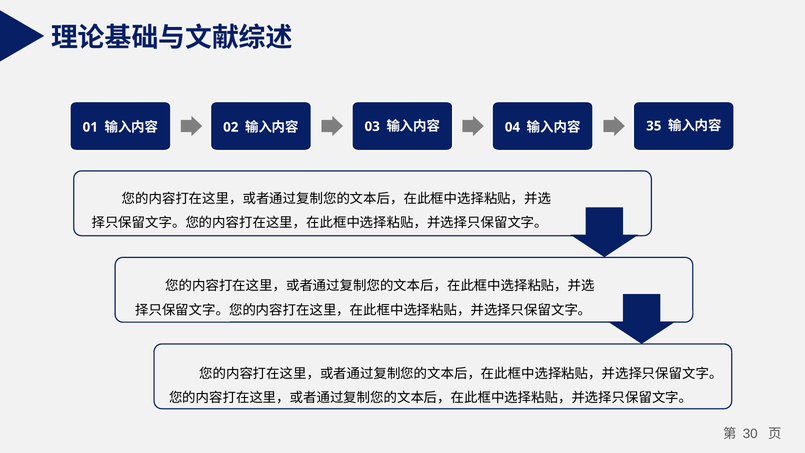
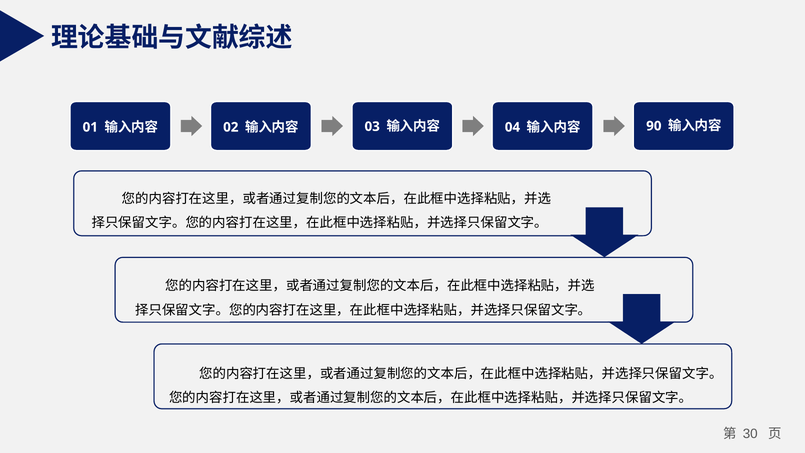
35: 35 -> 90 (654, 126)
